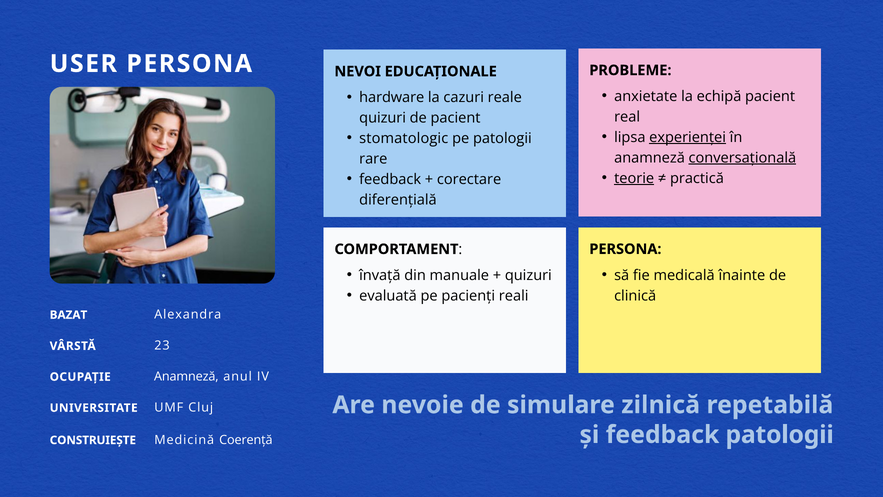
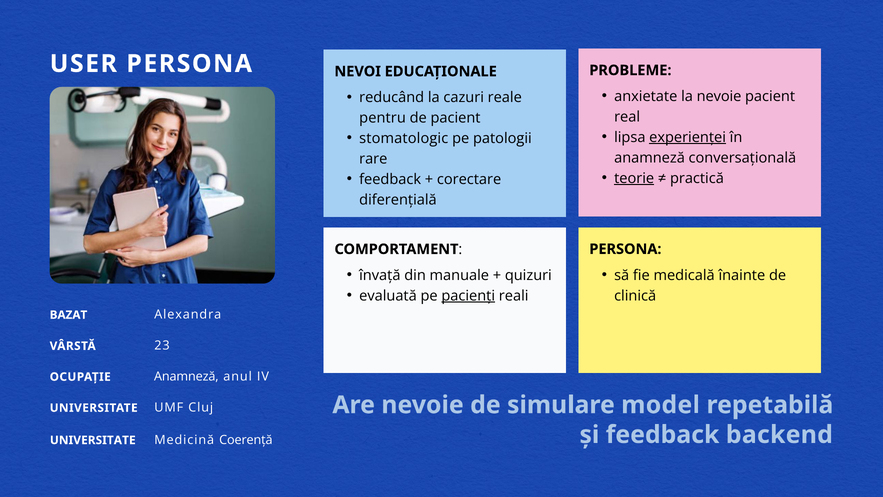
la echipă: echipă -> nevoie (719, 96)
hardware: hardware -> reducând (392, 98)
quizuri: quizuri -> pentru (383, 118)
conversațională underline: present -> none (742, 158)
pacienți underline: none -> present (468, 296)
zilnică: zilnică -> model (661, 405)
feedback patologii: patologii -> backend (779, 435)
CONSTRUIEȘTE: CONSTRUIEȘTE -> UNIVERSITATE (93, 440)
